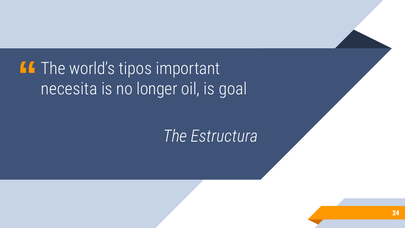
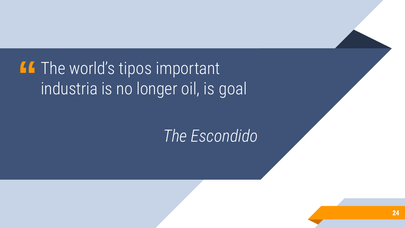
necesita: necesita -> industria (69, 89)
Estructura: Estructura -> Escondido (224, 136)
